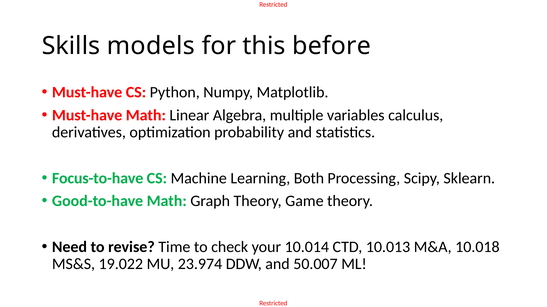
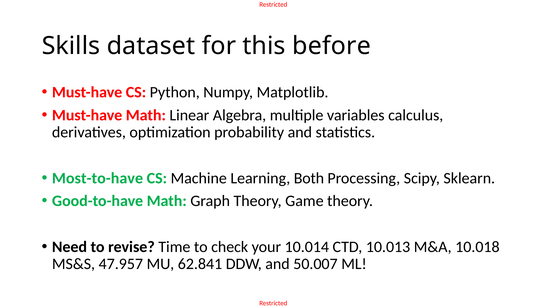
models: models -> dataset (151, 46)
Focus-to-have: Focus-to-have -> Most-to-have (97, 179)
19.022: 19.022 -> 47.957 (121, 265)
23.974: 23.974 -> 62.841 (200, 265)
